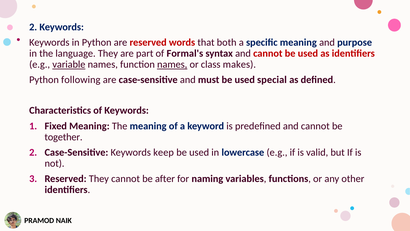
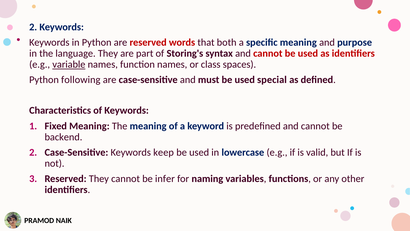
Formal's: Formal's -> Storing's (185, 53)
names underline: present -> none (172, 64)
makes: makes -> spaces (239, 64)
together: together -> backend (63, 137)
after: after -> infer (165, 179)
